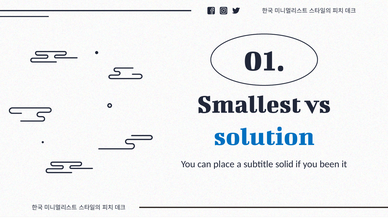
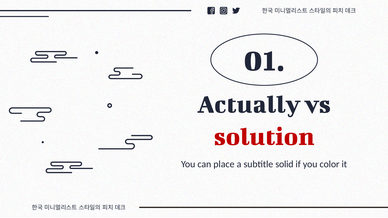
Smallest: Smallest -> Actually (249, 104)
solution colour: blue -> red (264, 136)
been: been -> color (329, 164)
